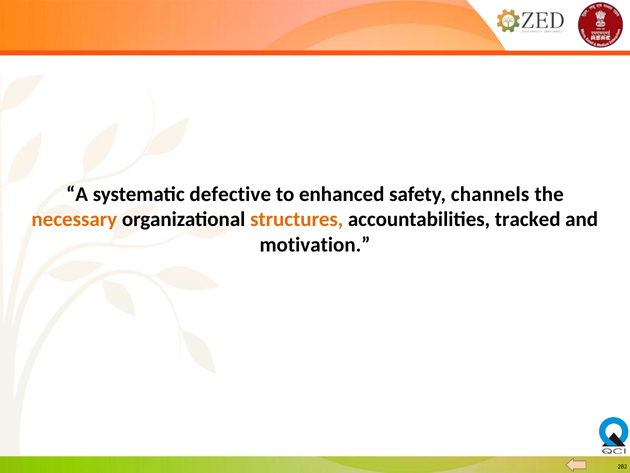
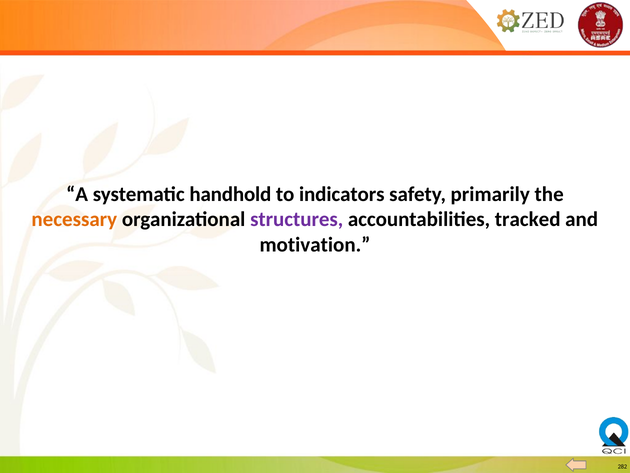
defective: defective -> handhold (230, 194)
enhanced: enhanced -> indicators (342, 194)
channels: channels -> primarily (490, 194)
structures colour: orange -> purple (297, 219)
